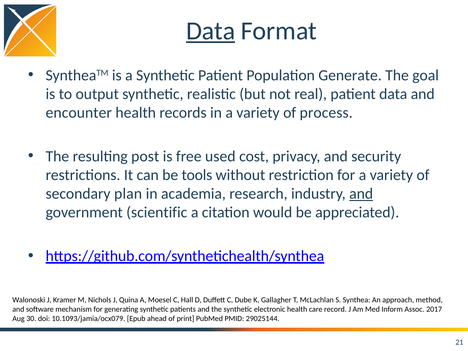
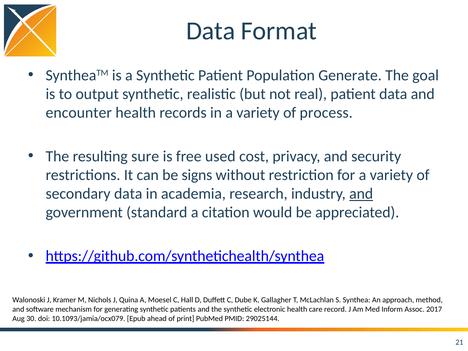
Data underline: present -> none (211, 31)
post: post -> sure (145, 156)
tools: tools -> signs (197, 175)
secondary plan: plan -> data (128, 194)
scientific: scientific -> standard (157, 212)
